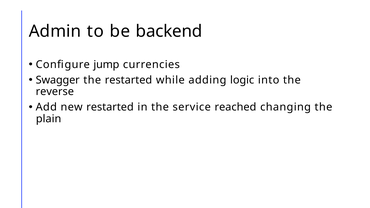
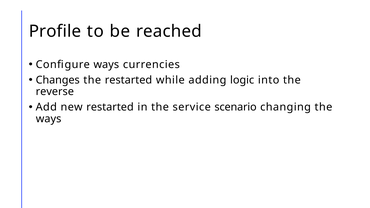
Admin: Admin -> Profile (55, 31)
backend: backend -> reached (169, 31)
Configure jump: jump -> ways (106, 65)
Swagger: Swagger -> Changes (58, 80)
reached: reached -> scenario (236, 107)
plain: plain -> ways (49, 119)
